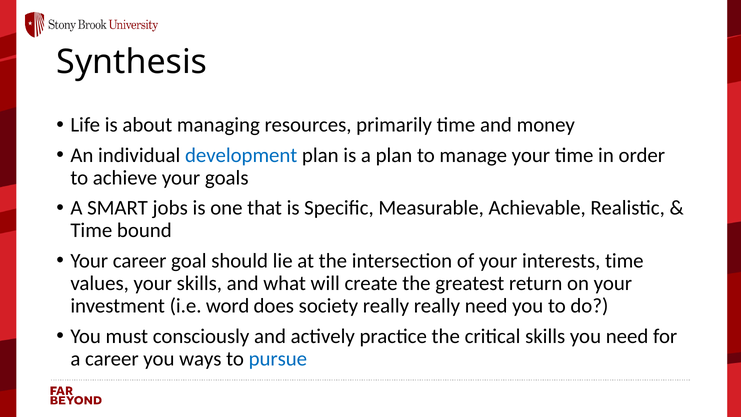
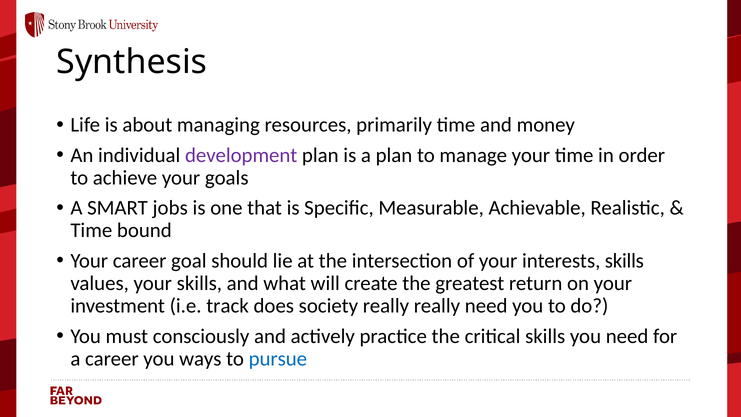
development colour: blue -> purple (241, 155)
interests time: time -> skills (624, 261)
word: word -> track (228, 306)
